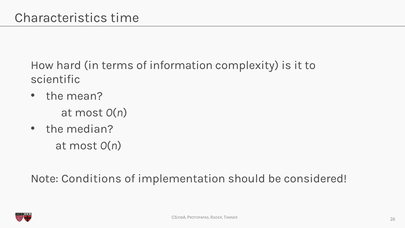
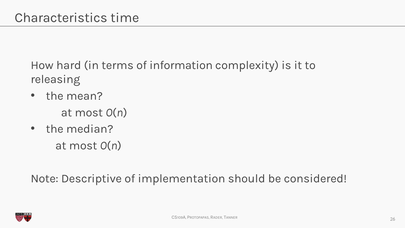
scientific: scientific -> releasing (55, 79)
Conditions: Conditions -> Descriptive (91, 179)
